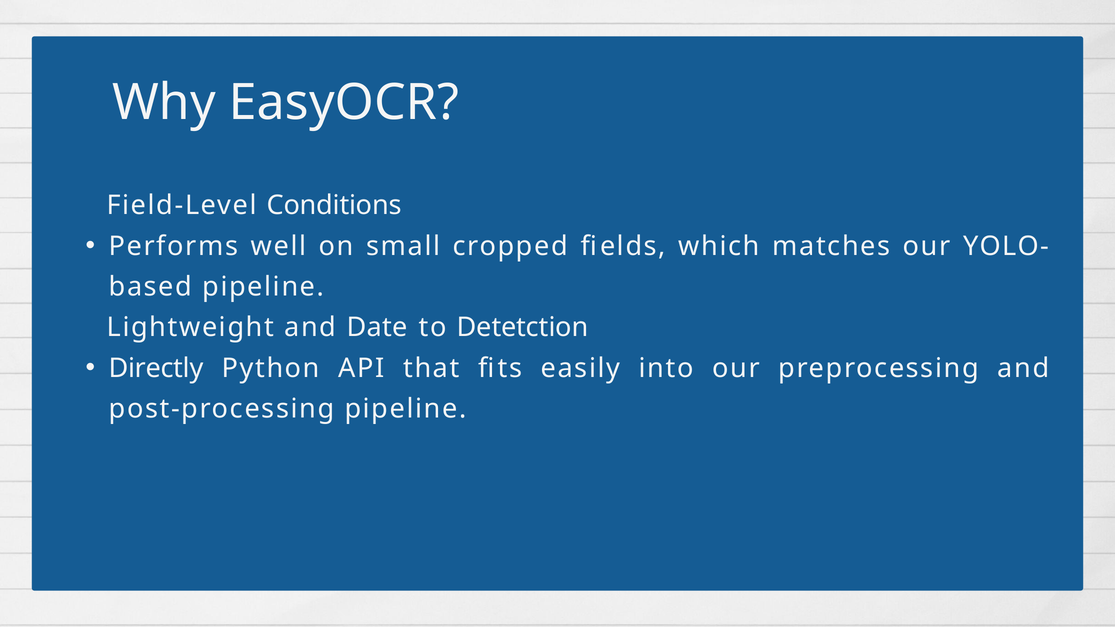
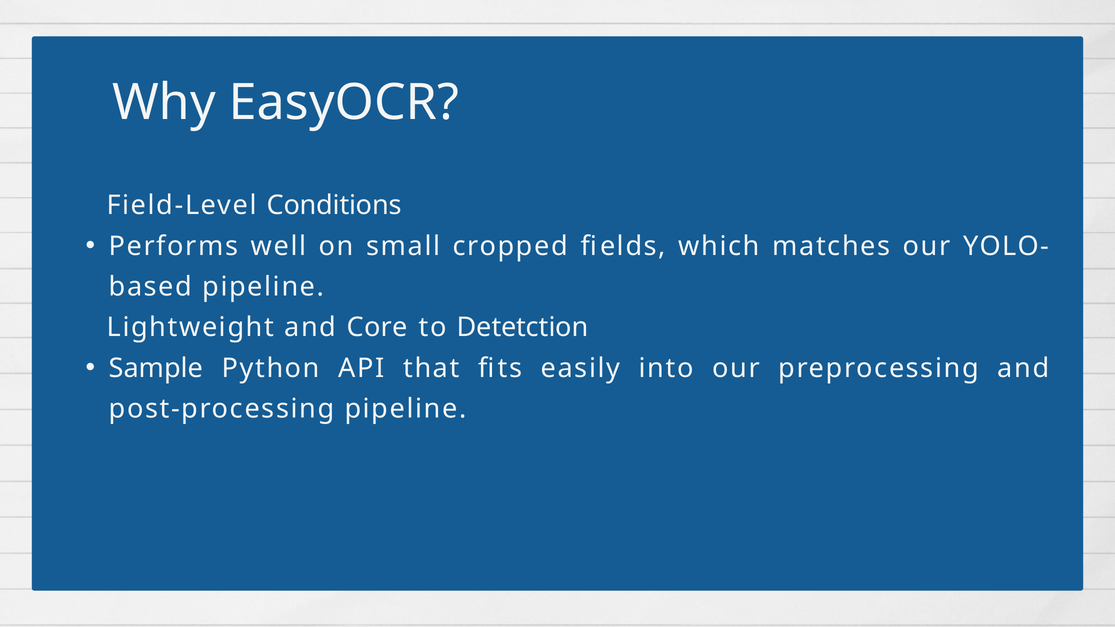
Date: Date -> Core (377, 328)
Directly: Directly -> Sample (156, 368)
